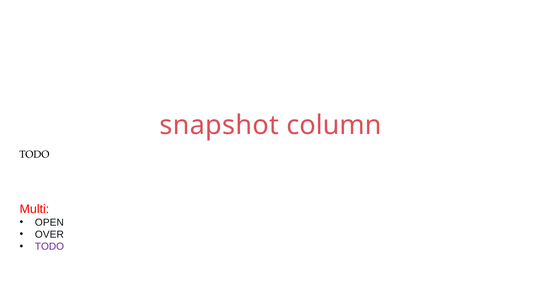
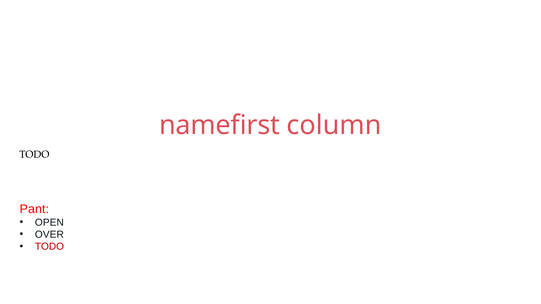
snapshot: snapshot -> namefirst (219, 125)
Multi: Multi -> Pant (34, 209)
TODO colour: purple -> red (49, 247)
